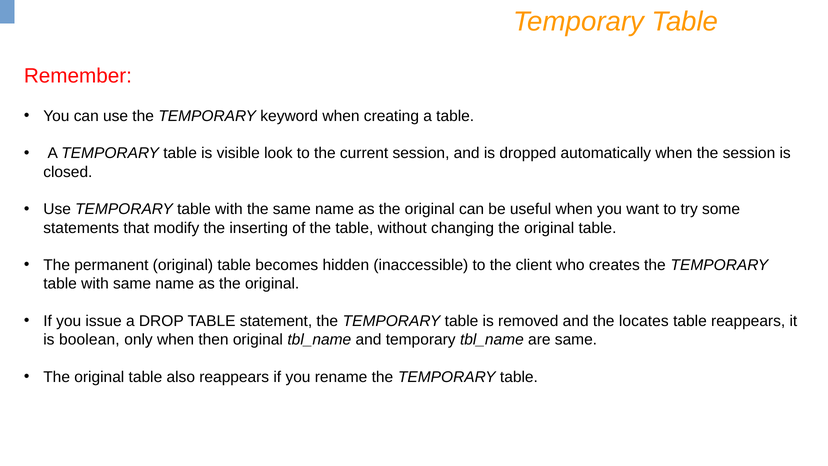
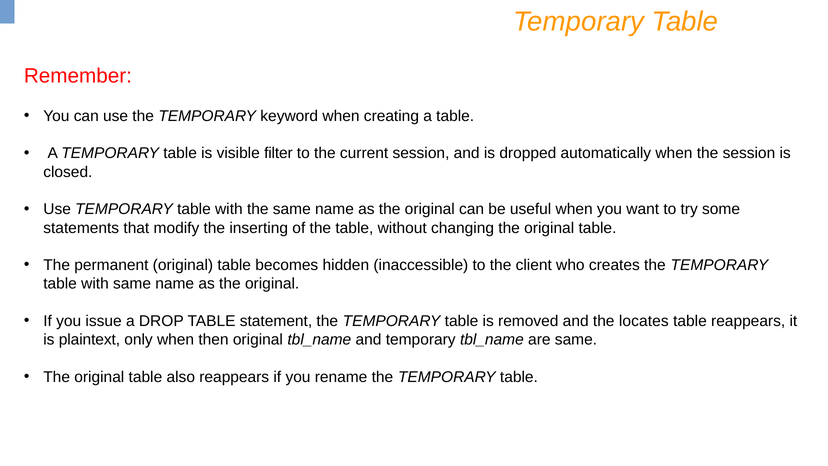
look: look -> filter (278, 153)
boolean: boolean -> plaintext (89, 340)
